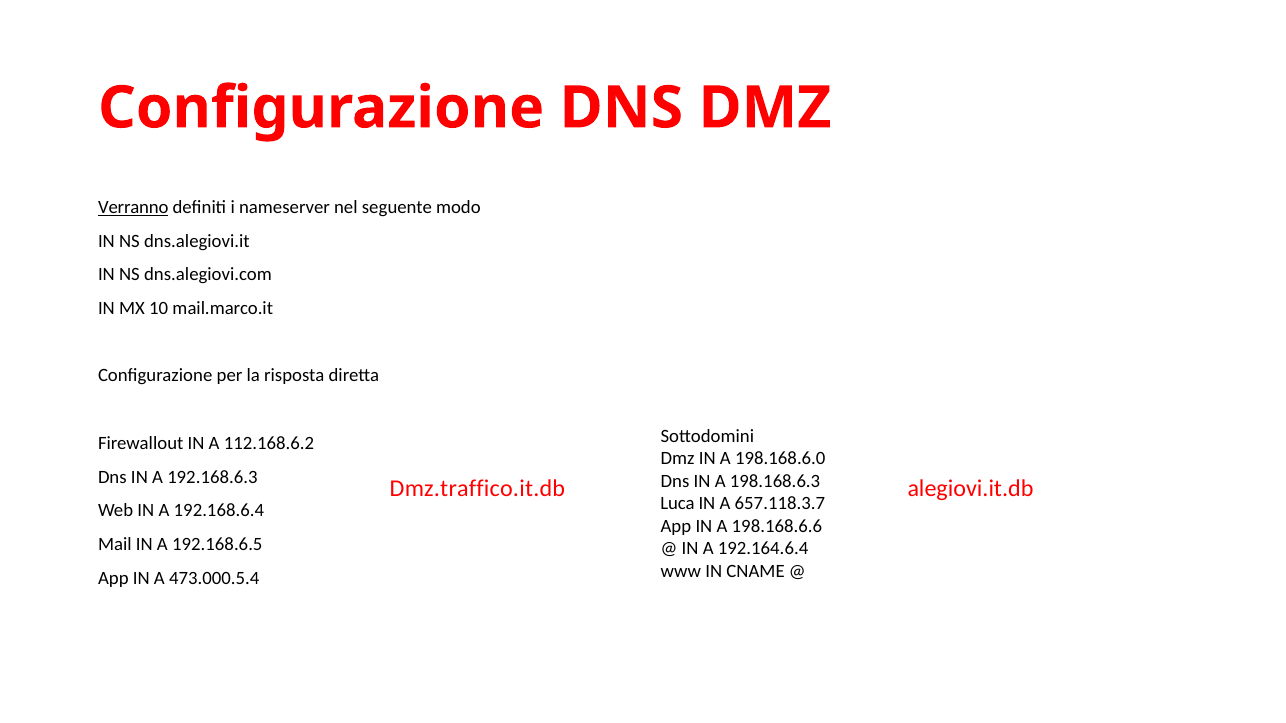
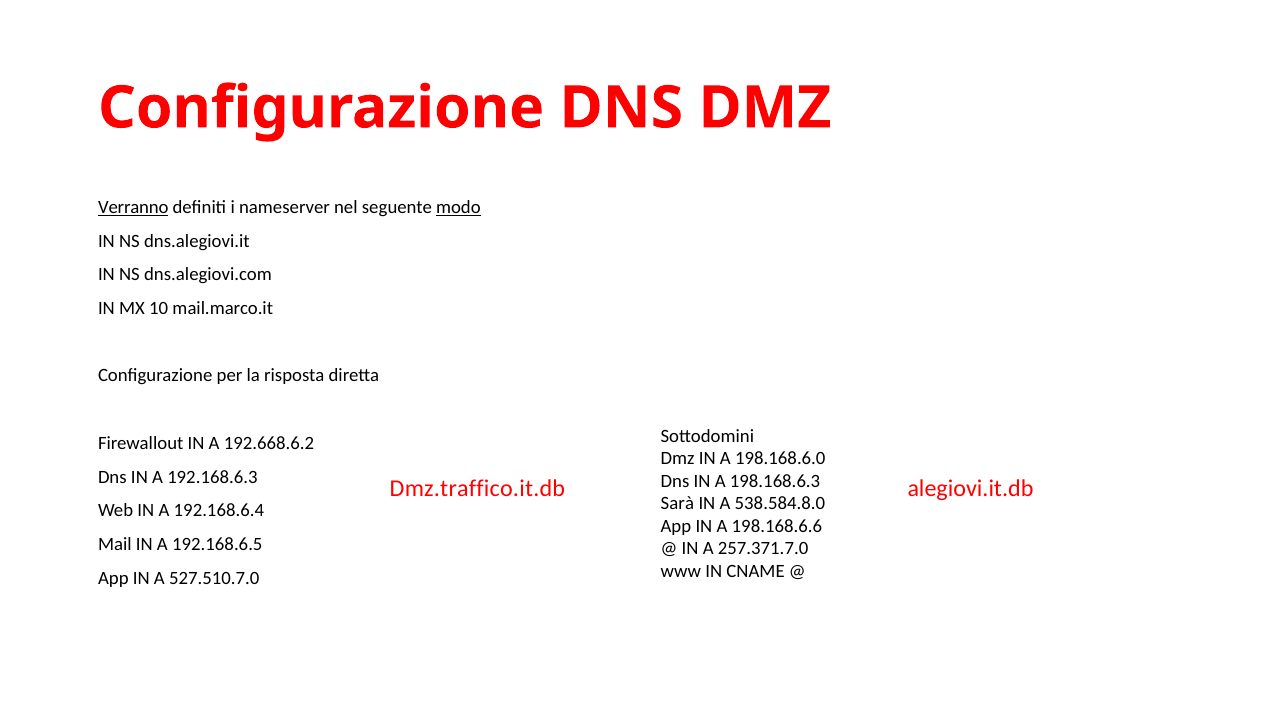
modo underline: none -> present (458, 207)
112.168.6.2: 112.168.6.2 -> 192.668.6.2 (269, 443)
Luca: Luca -> Sarà (677, 504)
657.118.3.7: 657.118.3.7 -> 538.584.8.0 (780, 504)
192.164.6.4: 192.164.6.4 -> 257.371.7.0 (763, 549)
473.000.5.4: 473.000.5.4 -> 527.510.7.0 (214, 578)
